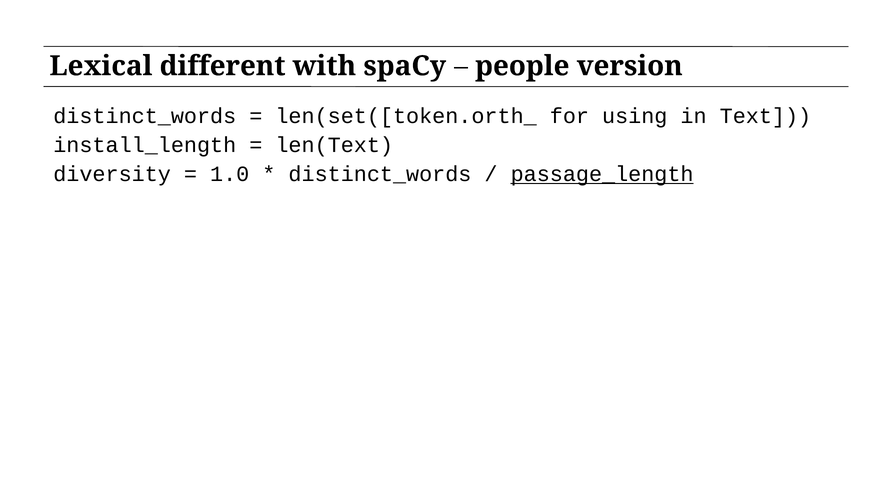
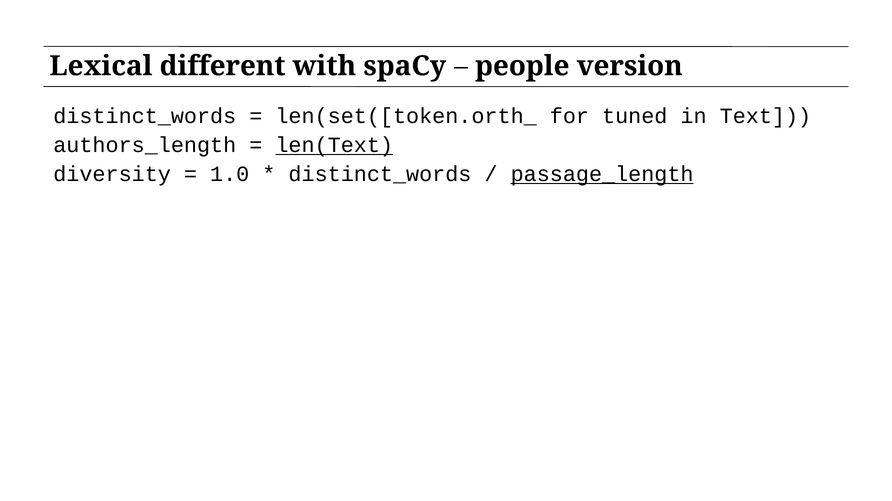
using: using -> tuned (635, 116)
install_length: install_length -> authors_length (145, 145)
len(Text underline: none -> present (334, 145)
